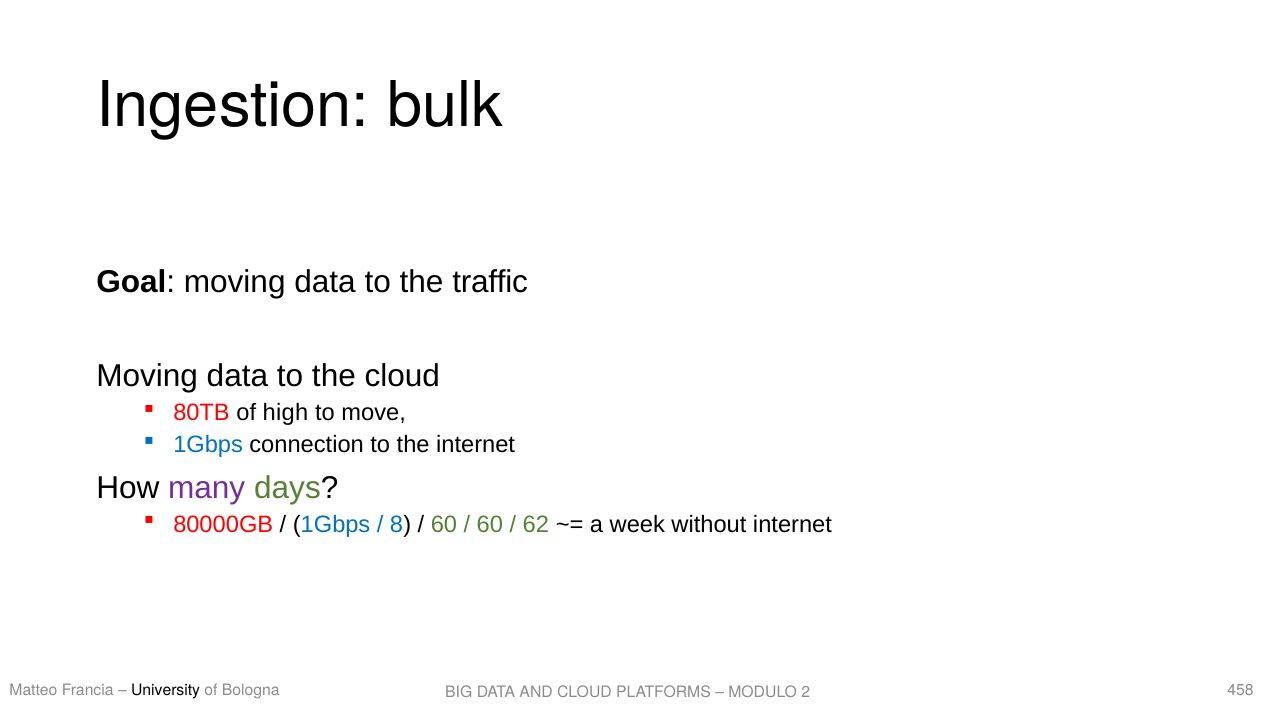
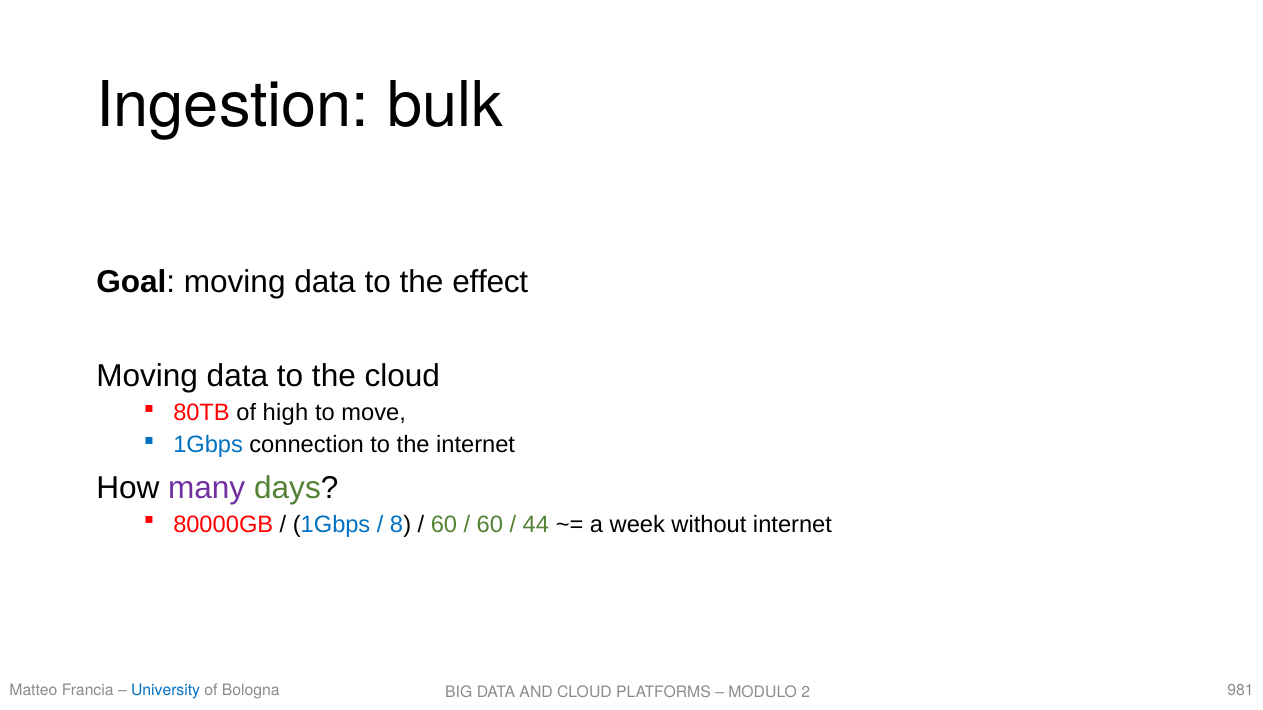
traffic: traffic -> effect (490, 282)
62: 62 -> 44 (536, 525)
University colour: black -> blue (166, 691)
458: 458 -> 981 (1240, 691)
